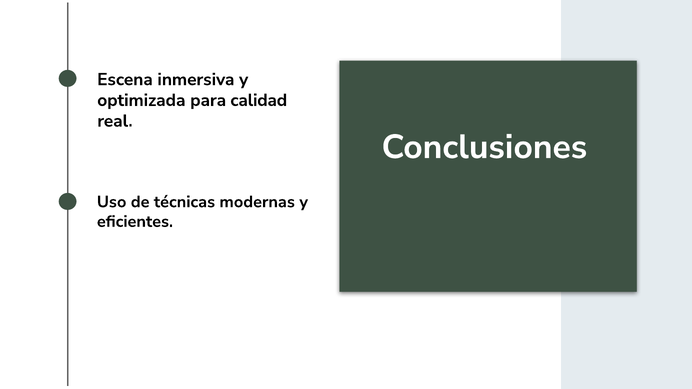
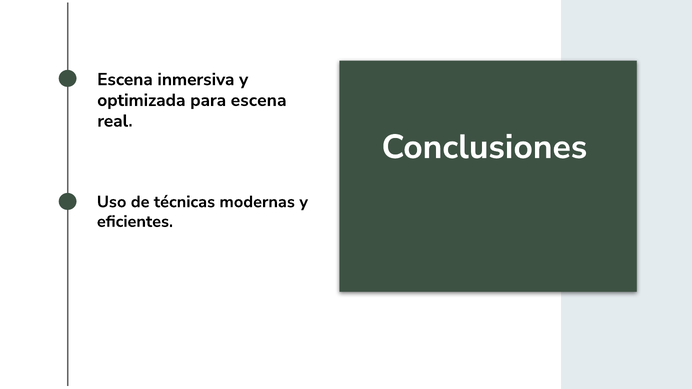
para calidad: calidad -> escena (259, 100)
